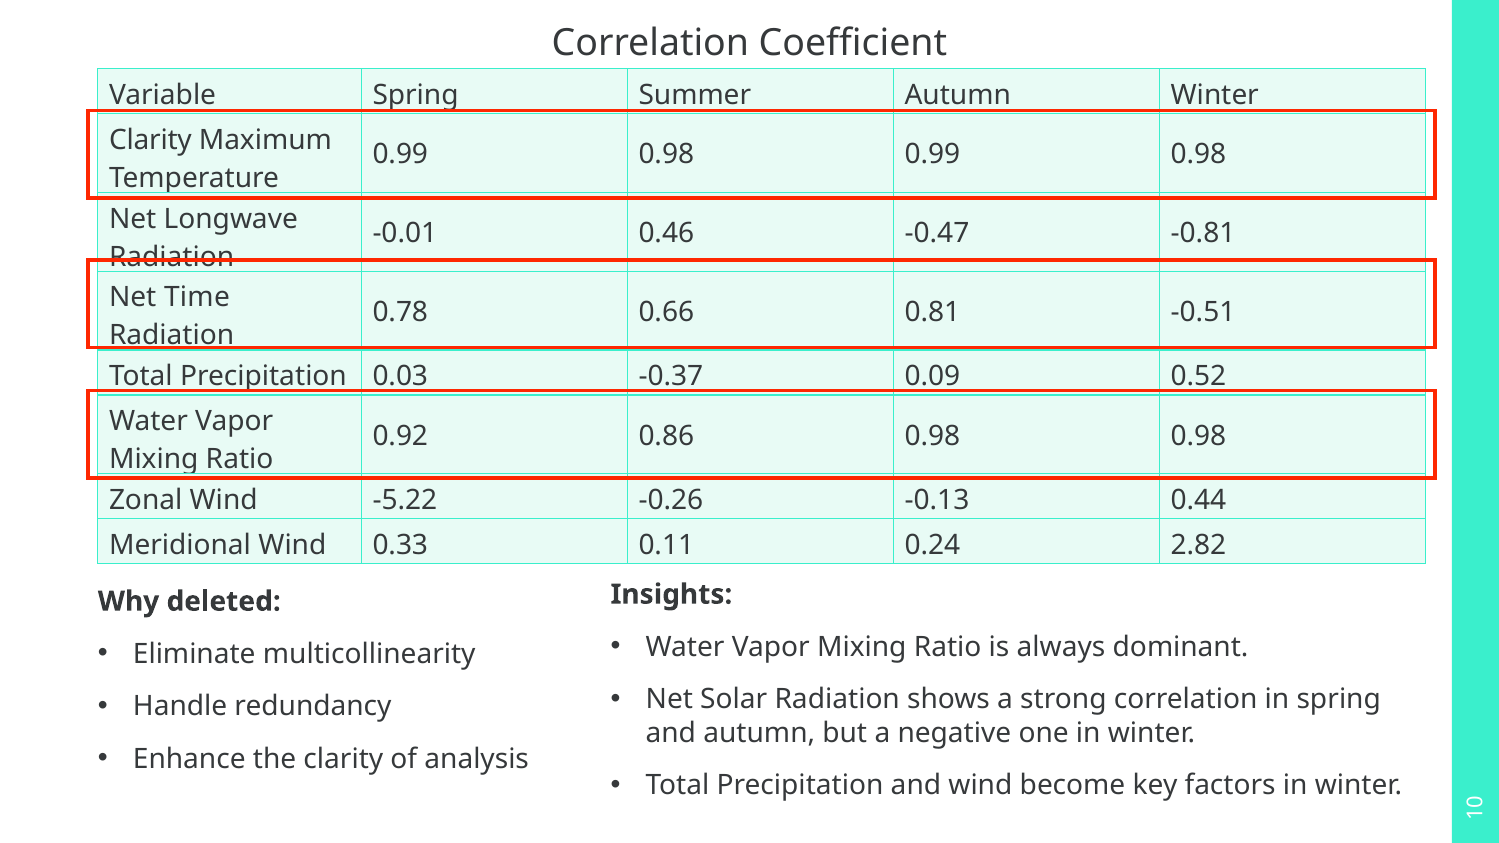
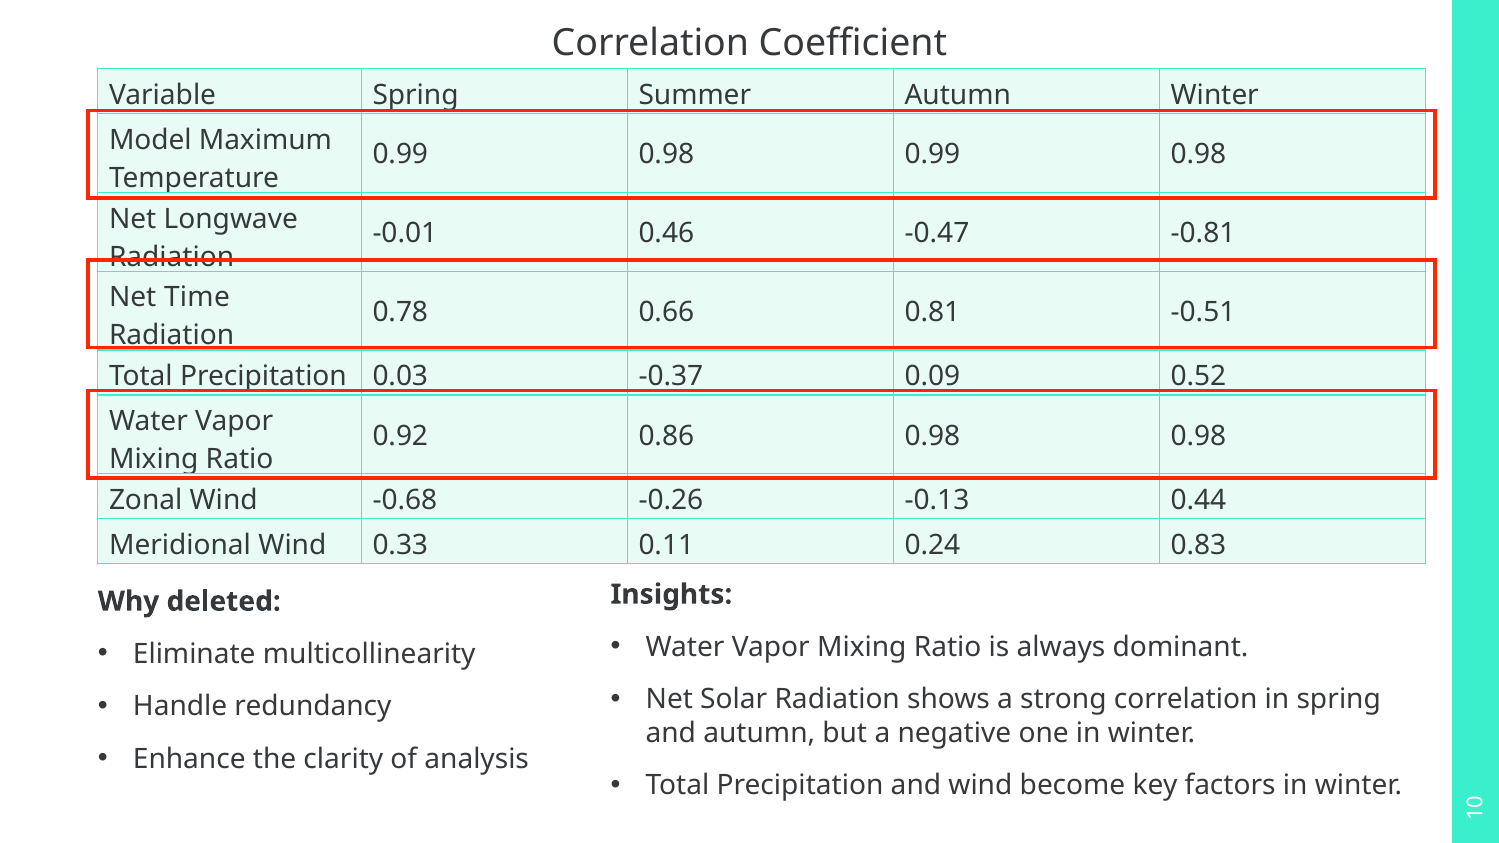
Clarity: Clarity -> Model (150, 140)
-5.22: -5.22 -> -0.68 (405, 500)
2.82: 2.82 -> 0.83 (1198, 545)
